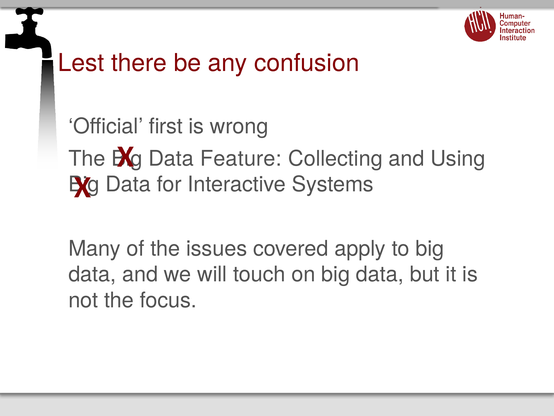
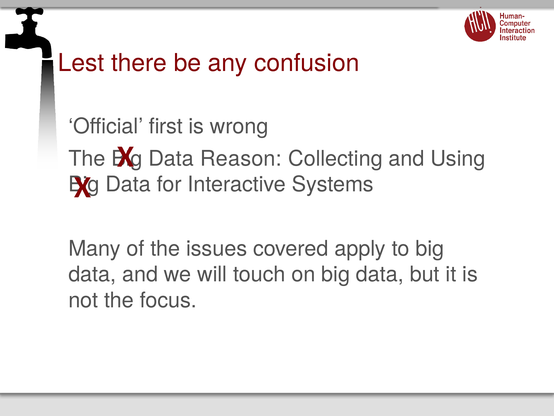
Feature: Feature -> Reason (241, 158)
